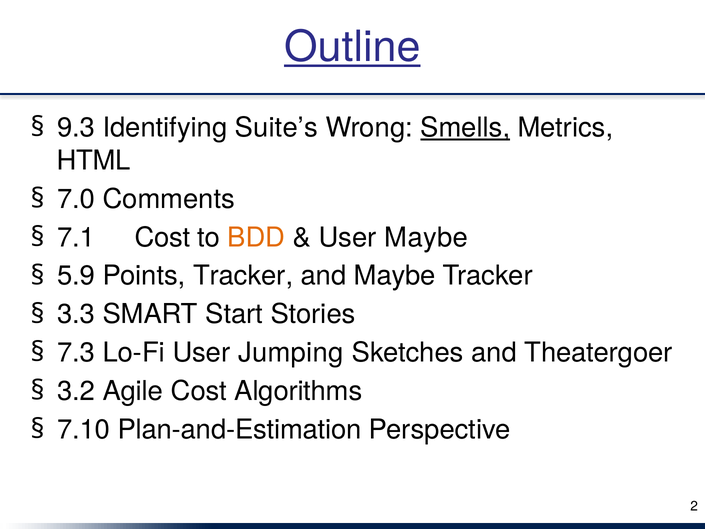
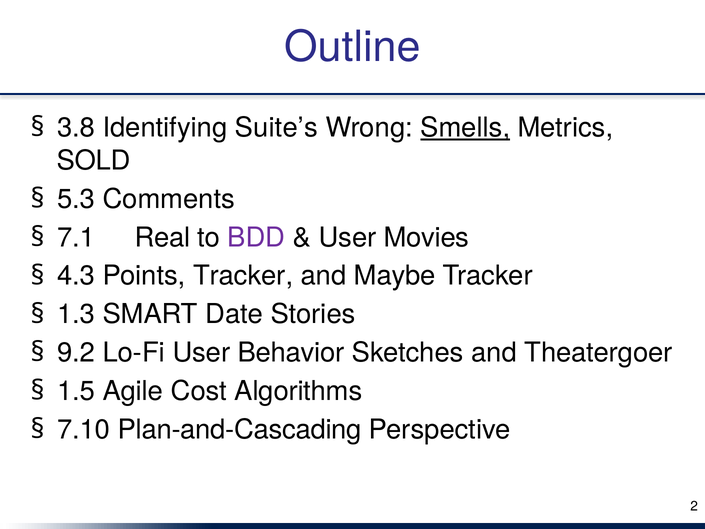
Outline underline: present -> none (352, 47)
9.3: 9.3 -> 3.8 (76, 128)
HTML: HTML -> SOLD (93, 161)
7.0: 7.0 -> 5.3 (76, 199)
7.1 Cost: Cost -> Real (163, 237)
BDD colour: orange -> purple (256, 237)
User Maybe: Maybe -> Movies (426, 237)
5.9: 5.9 -> 4.3 (76, 276)
3.3: 3.3 -> 1.3 (76, 314)
Start: Start -> Date (234, 314)
7.3: 7.3 -> 9.2 (76, 353)
Jumping: Jumping -> Behavior (291, 353)
3.2: 3.2 -> 1.5 (76, 391)
Plan-and-Estimation: Plan-and-Estimation -> Plan-and-Cascading (240, 429)
